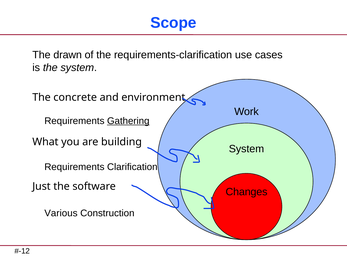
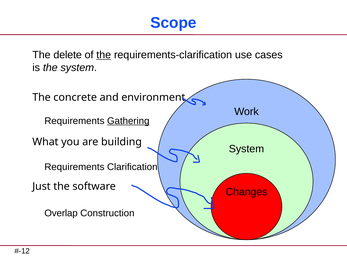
drawn: drawn -> delete (68, 55)
the underline: none -> present (104, 55)
Various: Various -> Overlap (61, 214)
